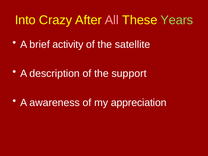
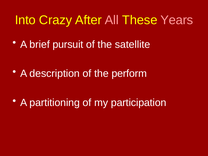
Years colour: light green -> pink (177, 20)
activity: activity -> pursuit (68, 44)
support: support -> perform (129, 74)
awareness: awareness -> partitioning (55, 103)
appreciation: appreciation -> participation (139, 103)
